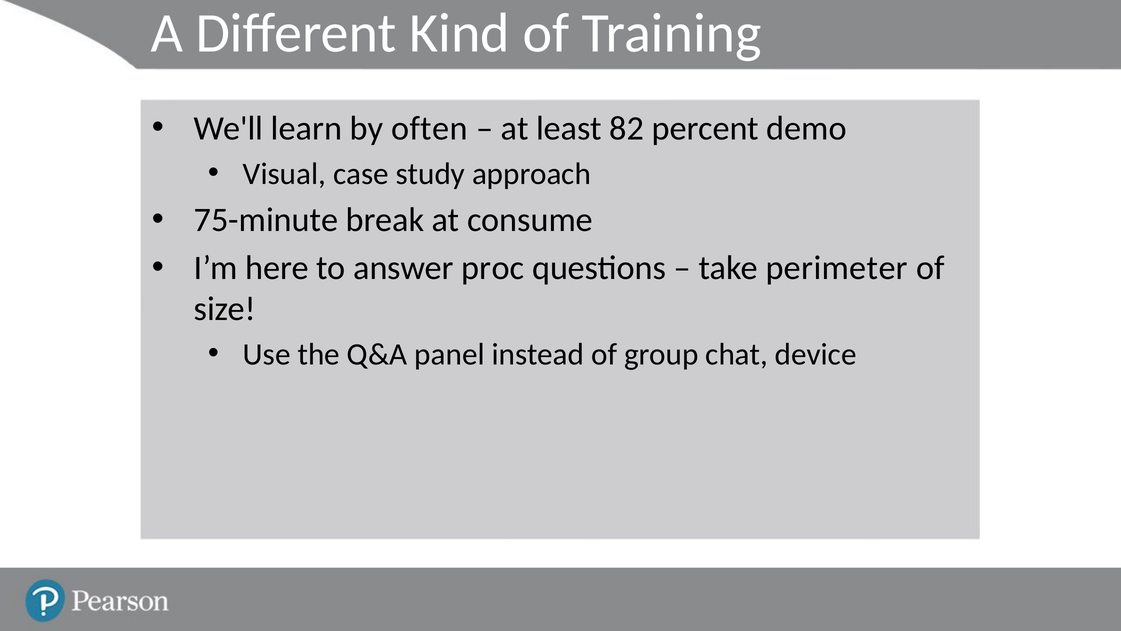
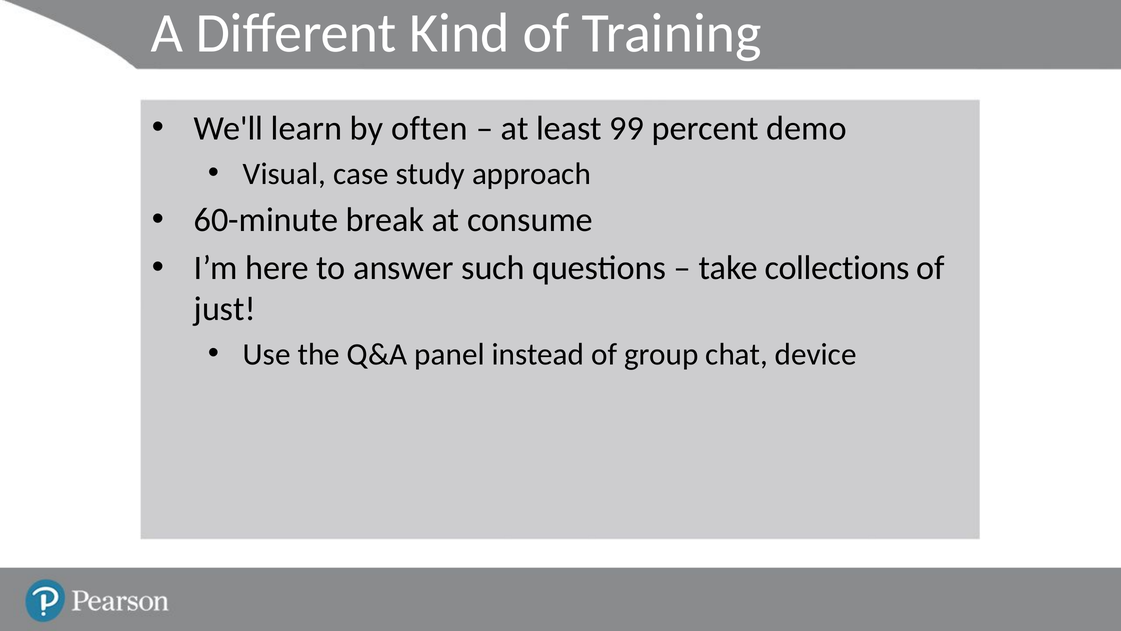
82: 82 -> 99 (627, 128)
75-minute: 75-minute -> 60-minute (266, 220)
proc: proc -> such (493, 268)
perimeter: perimeter -> collections (837, 268)
size: size -> just (225, 309)
